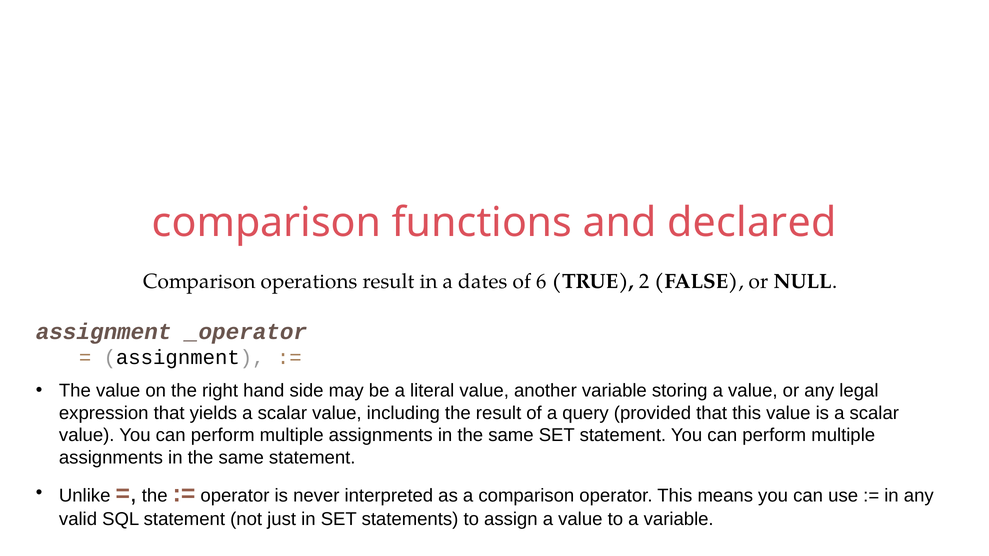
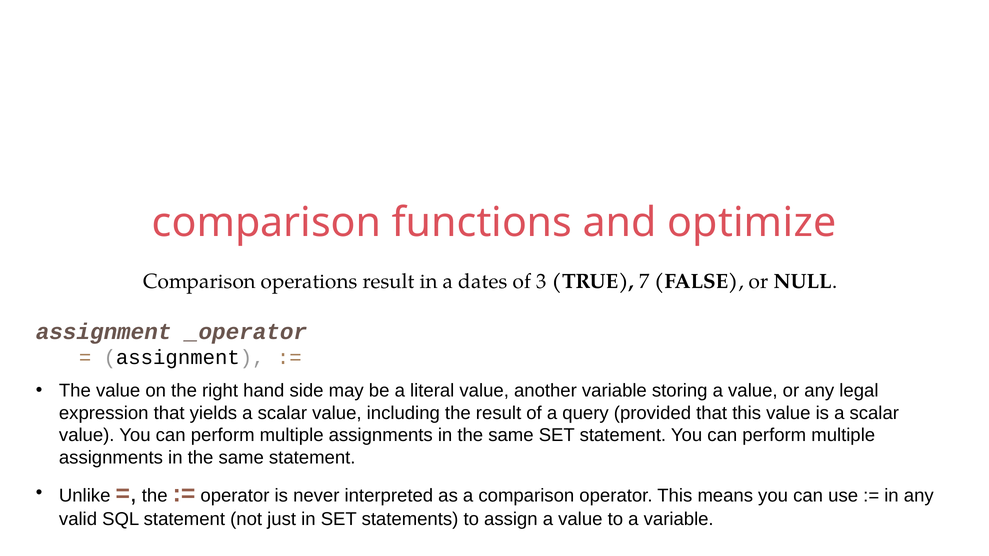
declared: declared -> optimize (752, 223)
6: 6 -> 3 (541, 281)
2: 2 -> 7 (644, 281)
